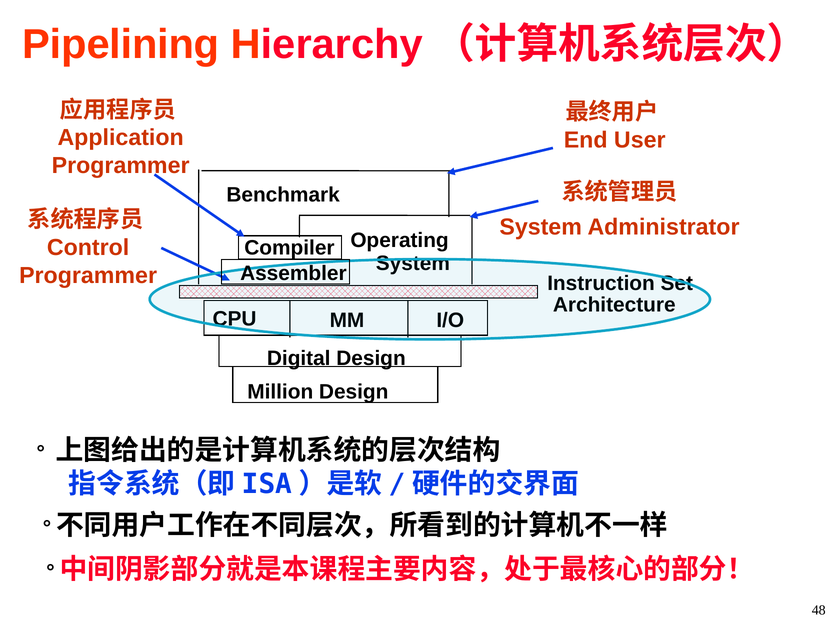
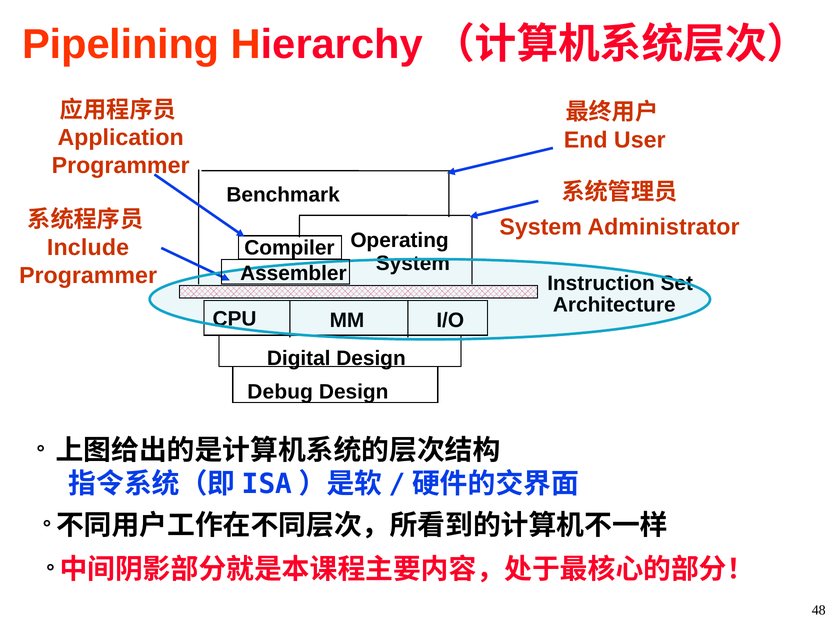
Control: Control -> Include (88, 247)
Million: Million -> Debug (280, 392)
